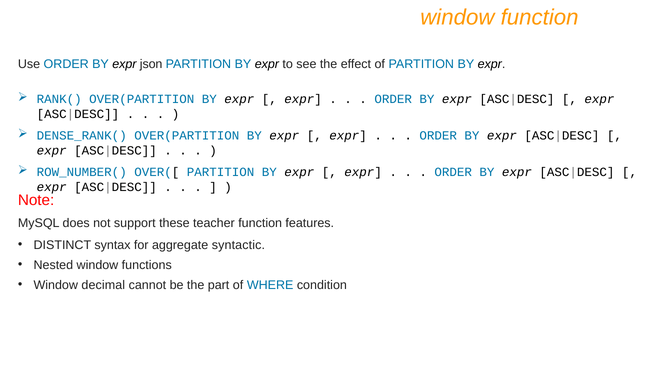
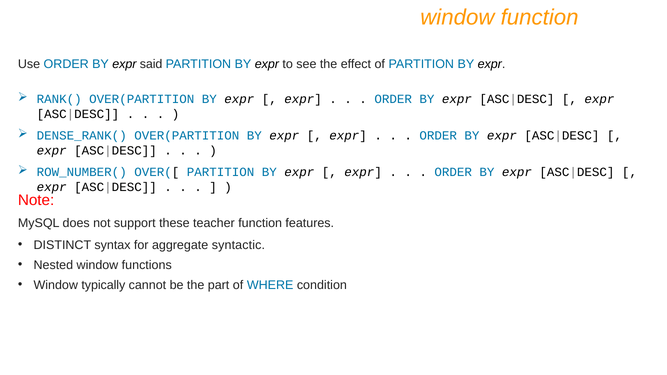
json: json -> said (151, 64)
decimal: decimal -> typically (103, 285)
